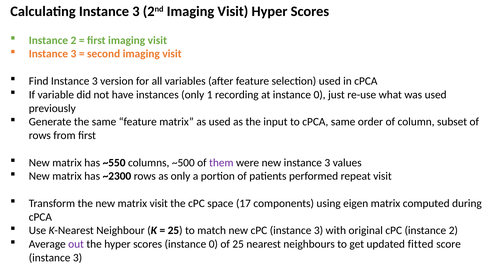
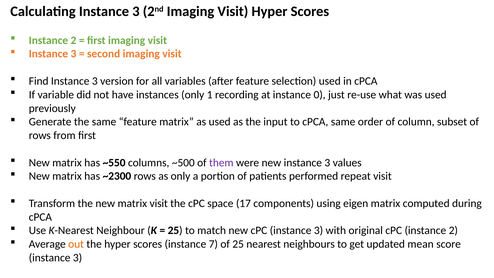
out colour: purple -> orange (76, 244)
scores instance 0: 0 -> 7 (213, 244)
fitted: fitted -> mean (421, 244)
